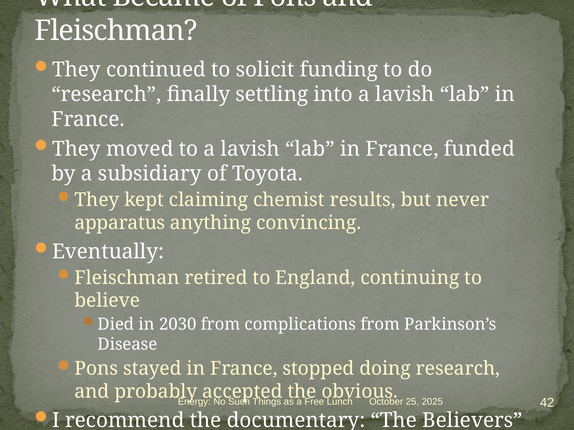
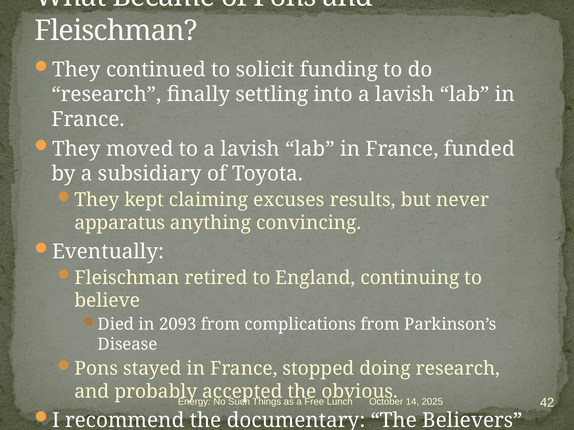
chemist: chemist -> excuses (289, 200)
2030: 2030 -> 2093 (178, 325)
25: 25 -> 14 (412, 402)
